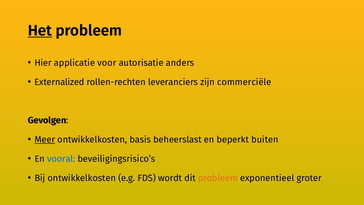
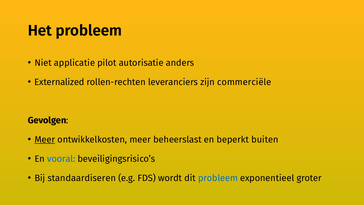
Het underline: present -> none (40, 31)
Hier: Hier -> Niet (43, 63)
voor: voor -> pilot (107, 63)
ontwikkelkosten basis: basis -> meer (140, 139)
Bij ontwikkelkosten: ontwikkelkosten -> standaardiseren (82, 178)
probleem colour: orange -> blue (218, 178)
